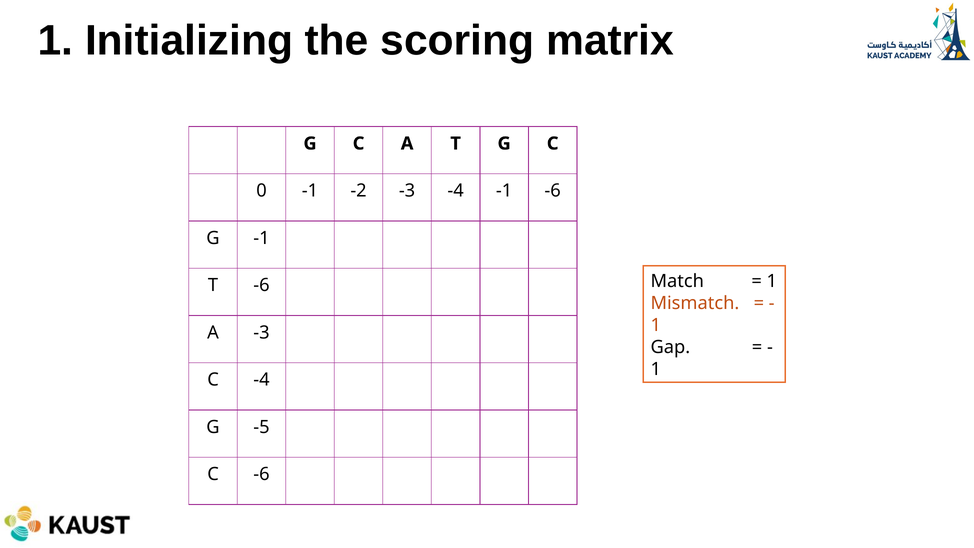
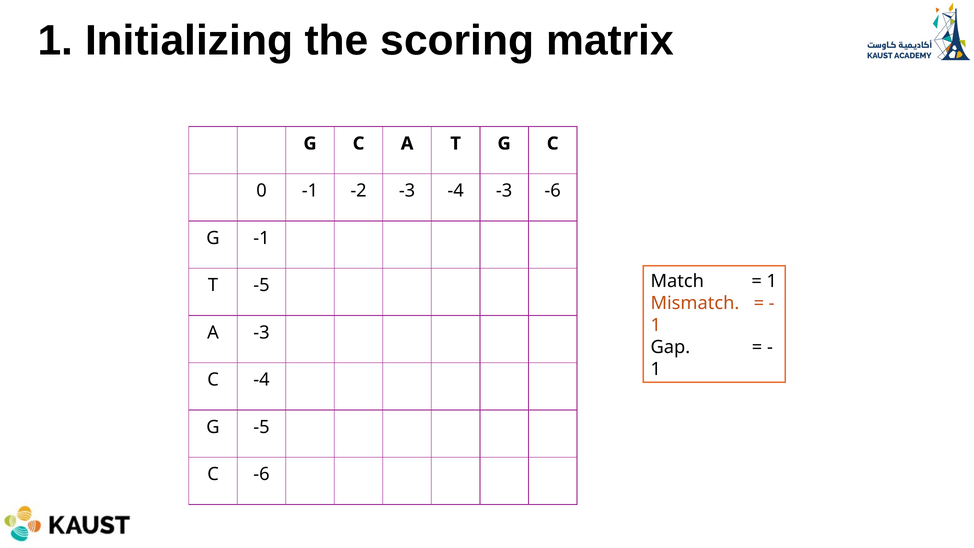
-4 -1: -1 -> -3 (504, 191)
T -6: -6 -> -5 (261, 285)
